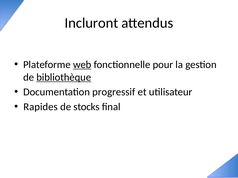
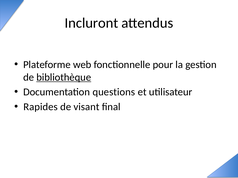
web underline: present -> none (82, 65)
progressif: progressif -> questions (114, 92)
stocks: stocks -> visant (86, 107)
